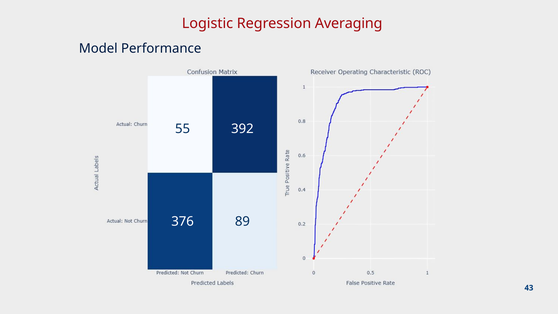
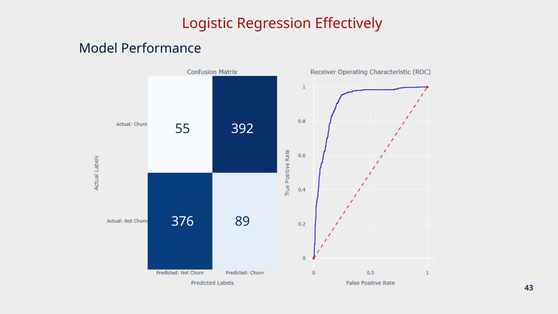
Averaging: Averaging -> Effectively (349, 23)
